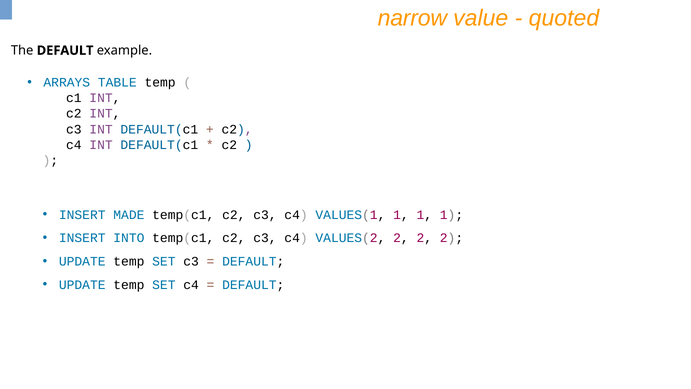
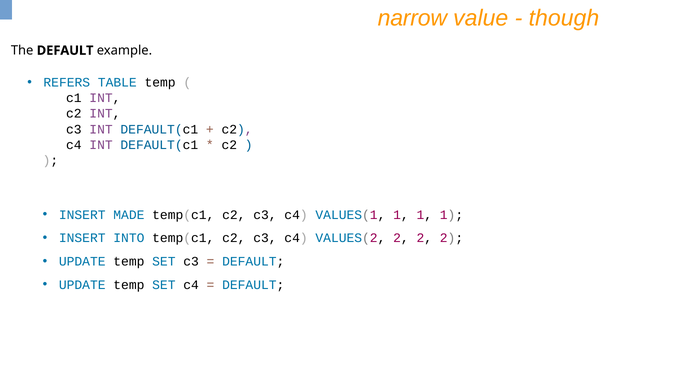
quoted: quoted -> though (564, 18)
ARRAYS: ARRAYS -> REFERS (67, 82)
